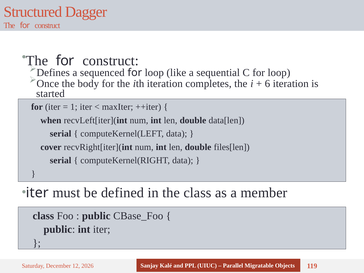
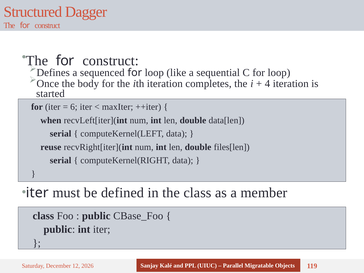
6: 6 -> 4 (267, 84)
1: 1 -> 6 (74, 107)
cover: cover -> reuse (51, 147)
